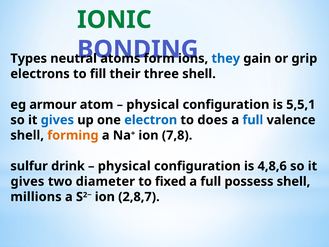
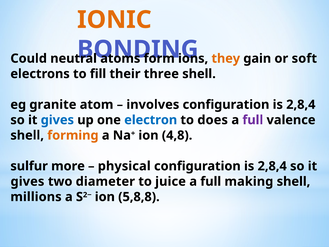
IONIC colour: green -> orange (114, 20)
Types: Types -> Could (29, 58)
they colour: blue -> orange (226, 58)
grip: grip -> soft (304, 58)
armour: armour -> granite (53, 105)
physical: physical -> involves (153, 105)
5,5,1: 5,5,1 -> 2,8,4 (301, 105)
full colour: blue -> purple (253, 120)
7,8: 7,8 -> 4,8 (177, 135)
drink: drink -> more (68, 166)
4,8,6: 4,8,6 -> 2,8,4 (272, 166)
fixed: fixed -> juice (171, 181)
possess: possess -> making (249, 181)
2,8,7: 2,8,7 -> 5,8,8 (139, 197)
